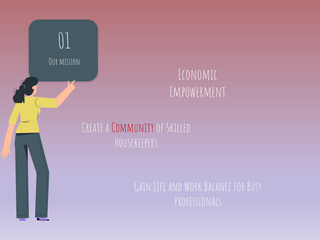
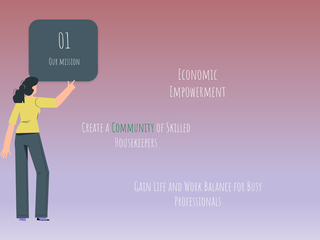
Community colour: red -> green (133, 128)
